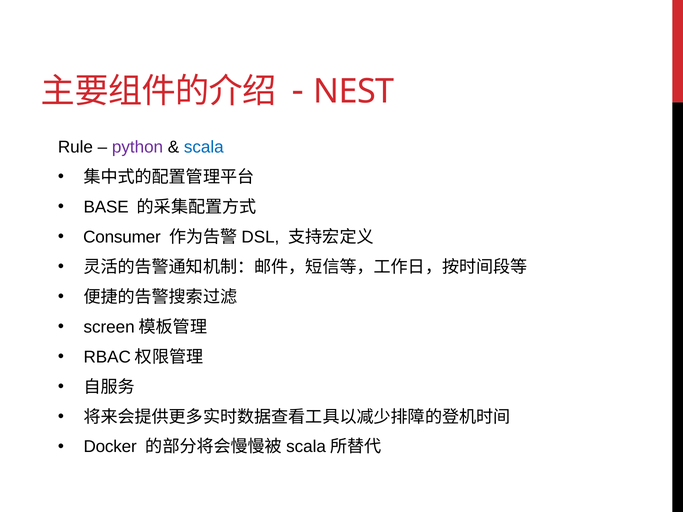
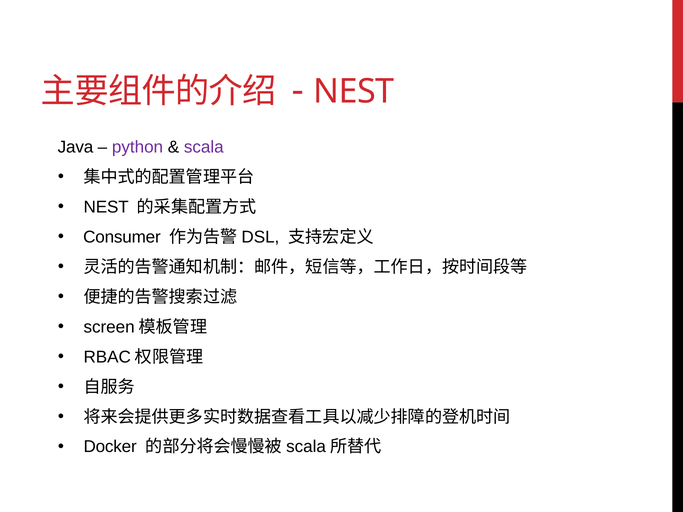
Rule: Rule -> Java (75, 147)
scala colour: blue -> purple (204, 147)
BASE: BASE -> NEST (106, 207)
